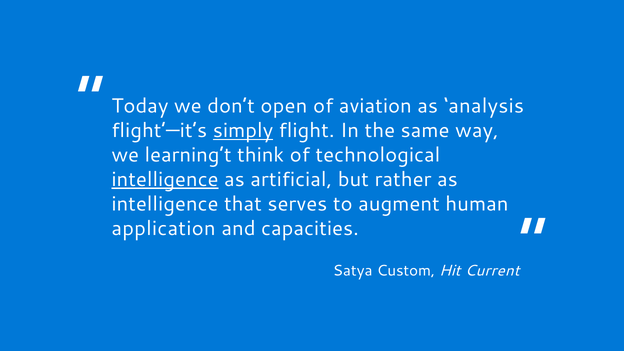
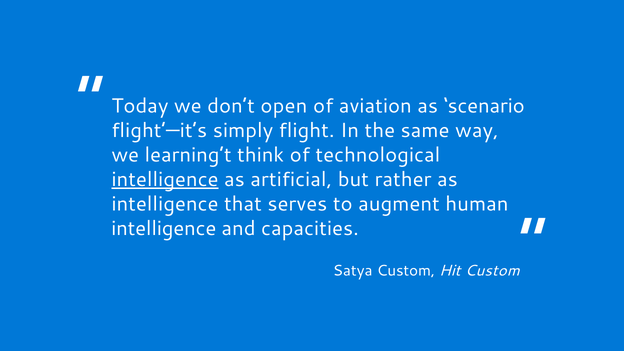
analysis: analysis -> scenario (484, 106)
simply underline: present -> none (243, 131)
application: application -> intelligence (164, 228)
Hit Current: Current -> Custom (492, 271)
